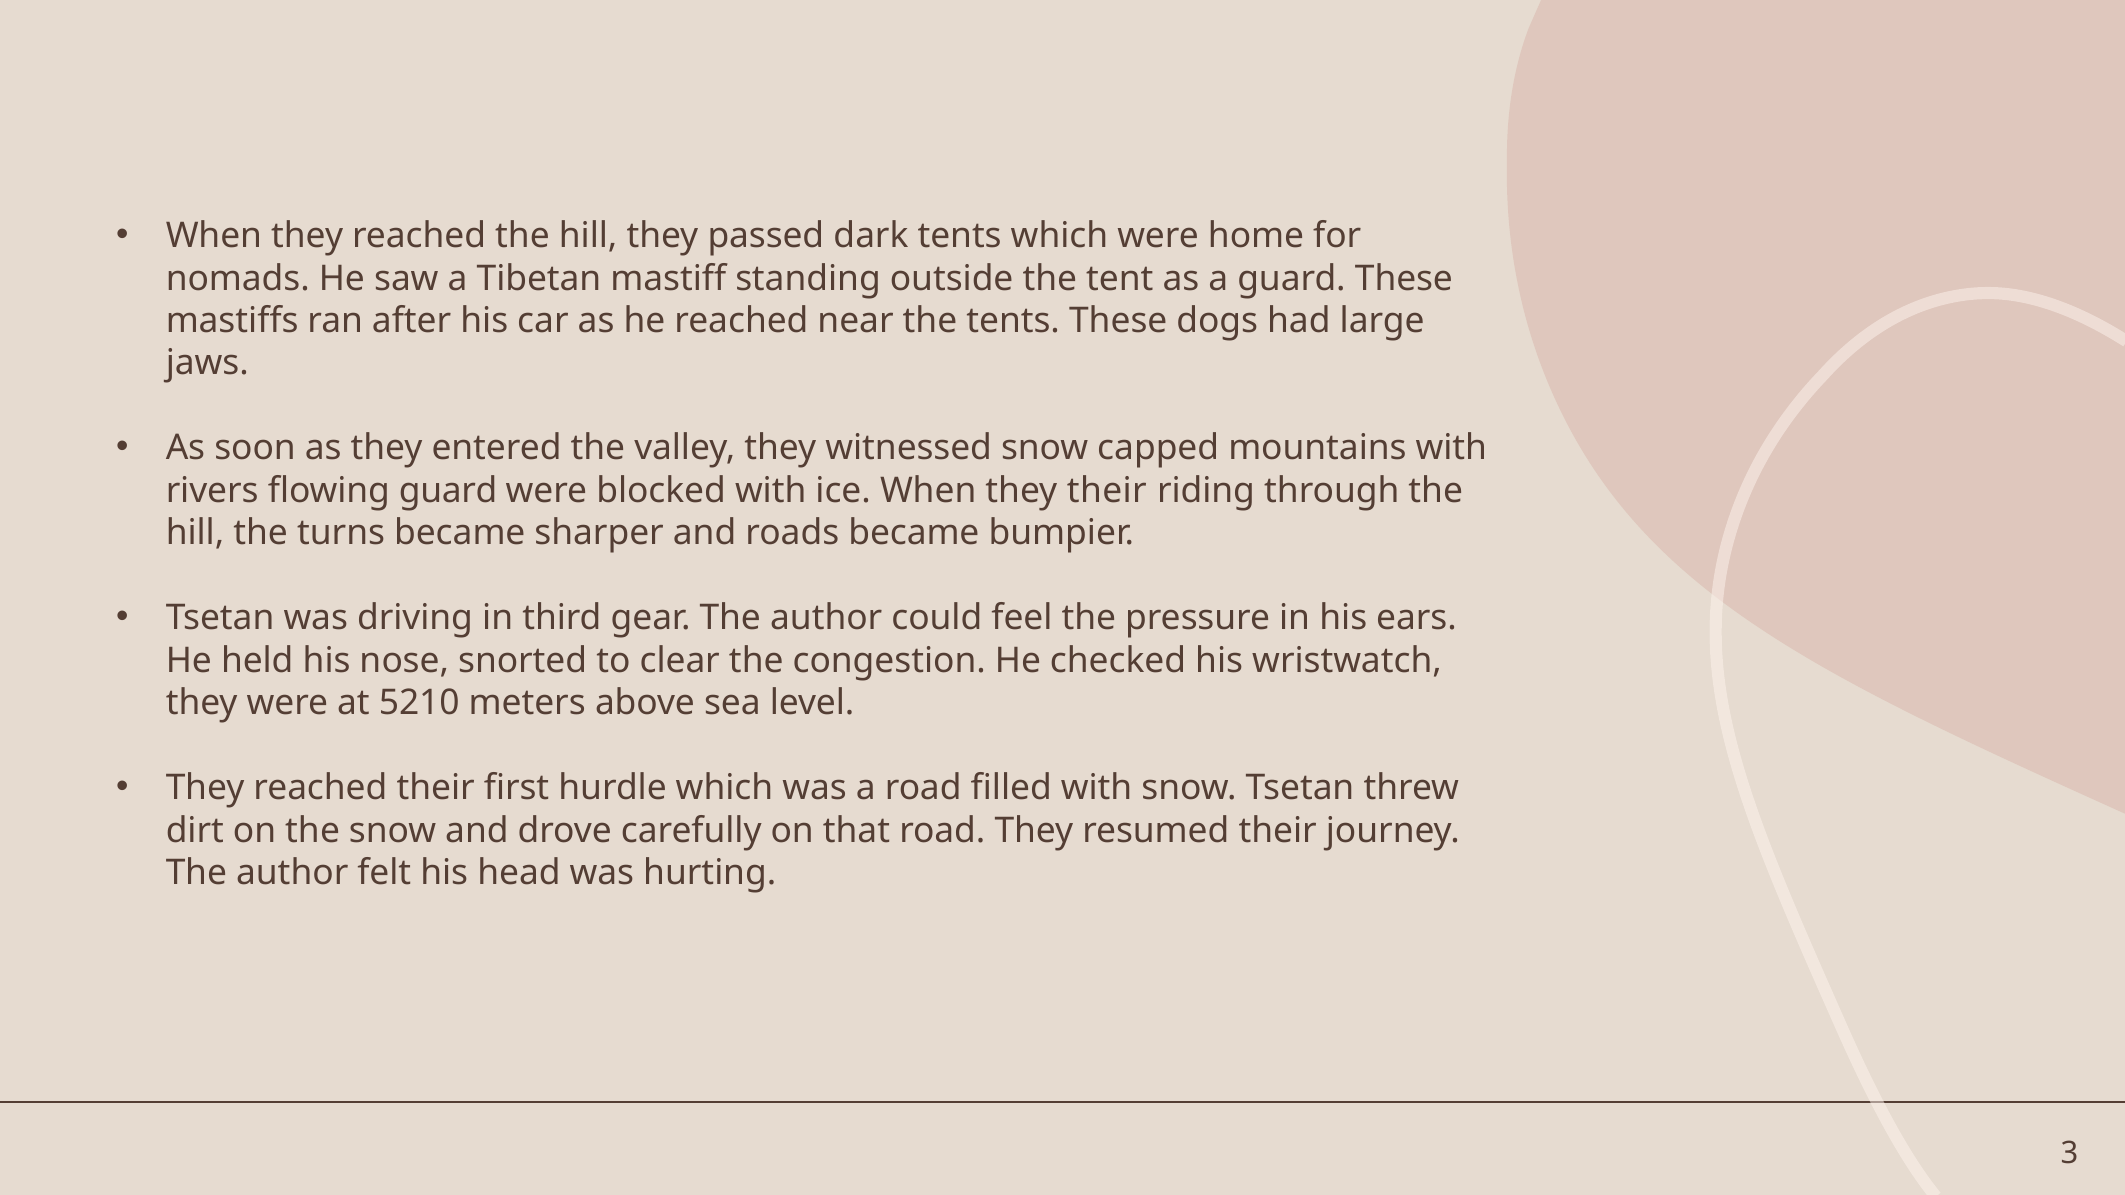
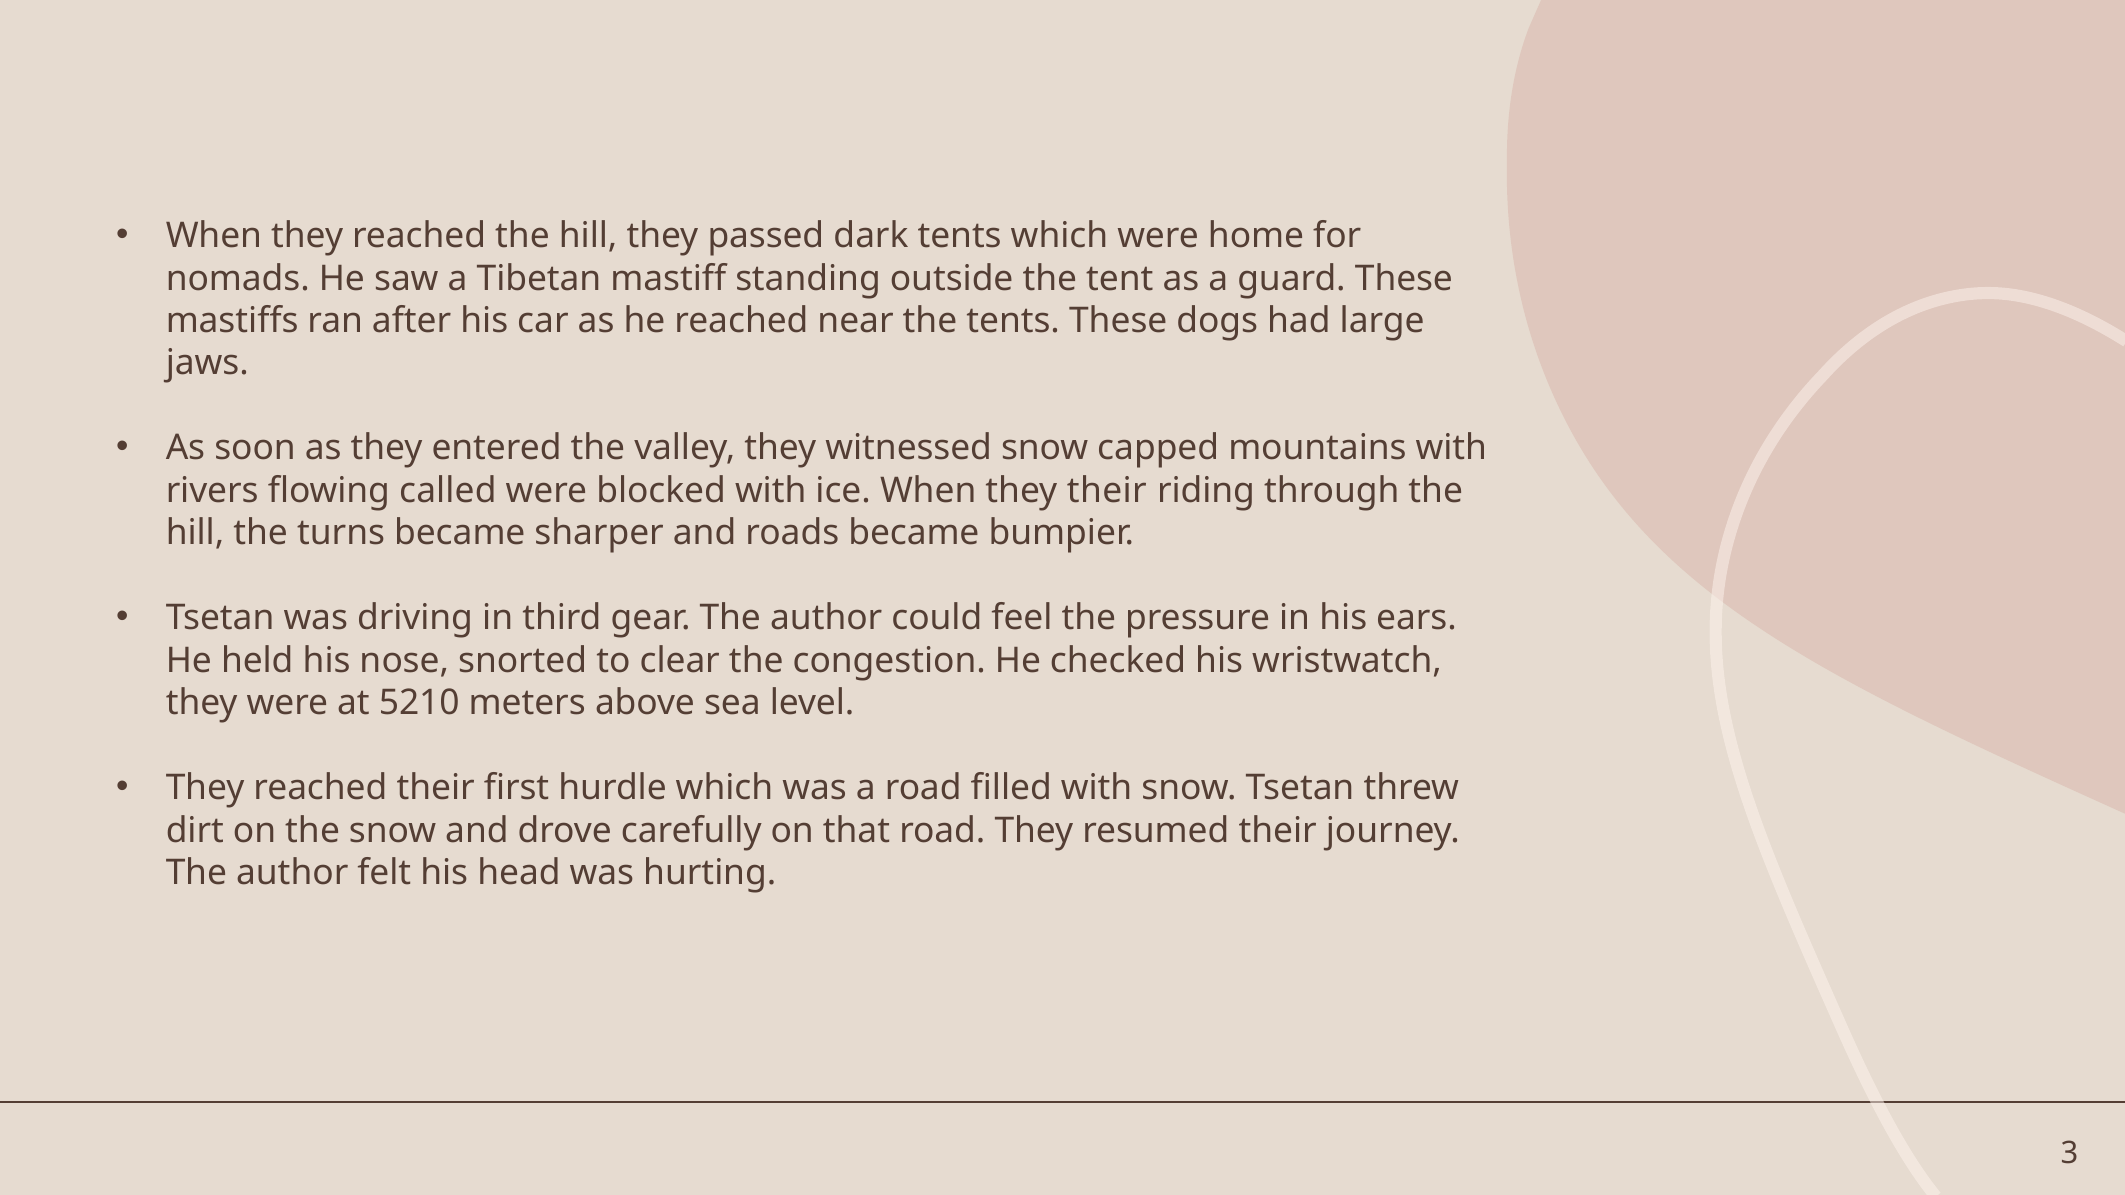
flowing guard: guard -> called (448, 491)
